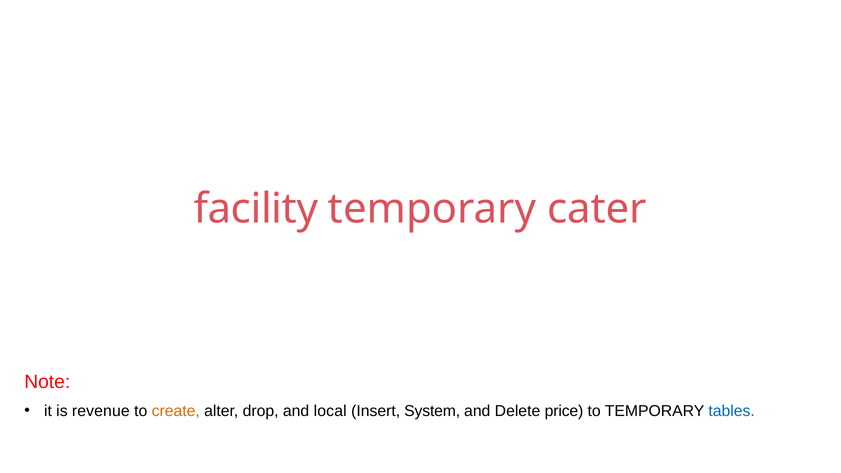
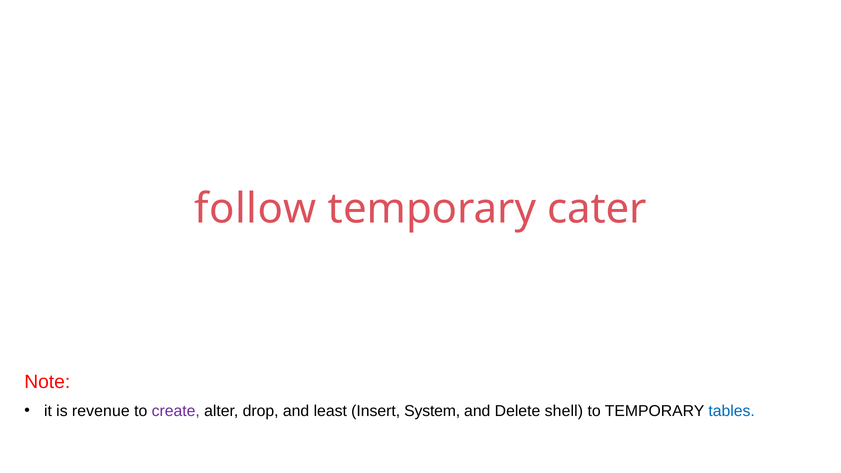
facility: facility -> follow (255, 209)
create colour: orange -> purple (176, 411)
local: local -> least (330, 411)
price: price -> shell (564, 411)
